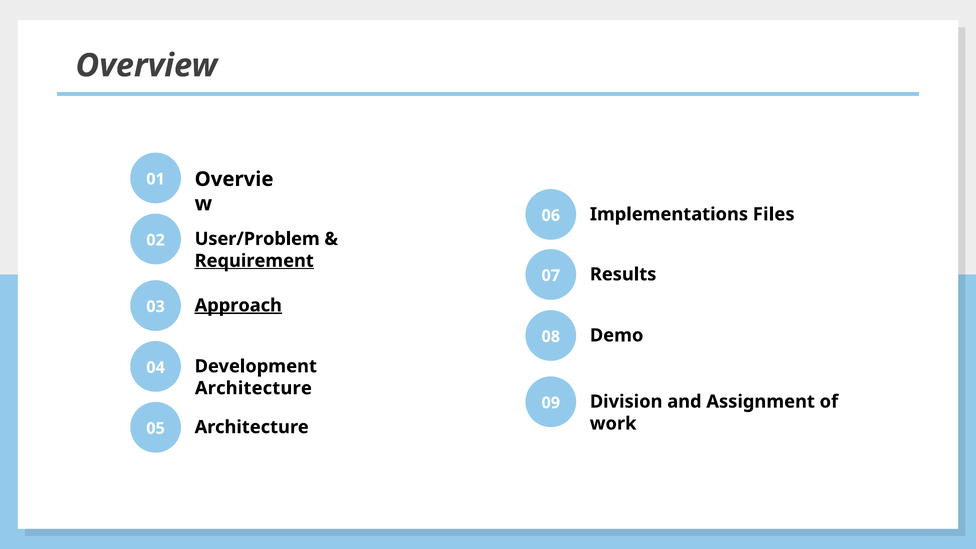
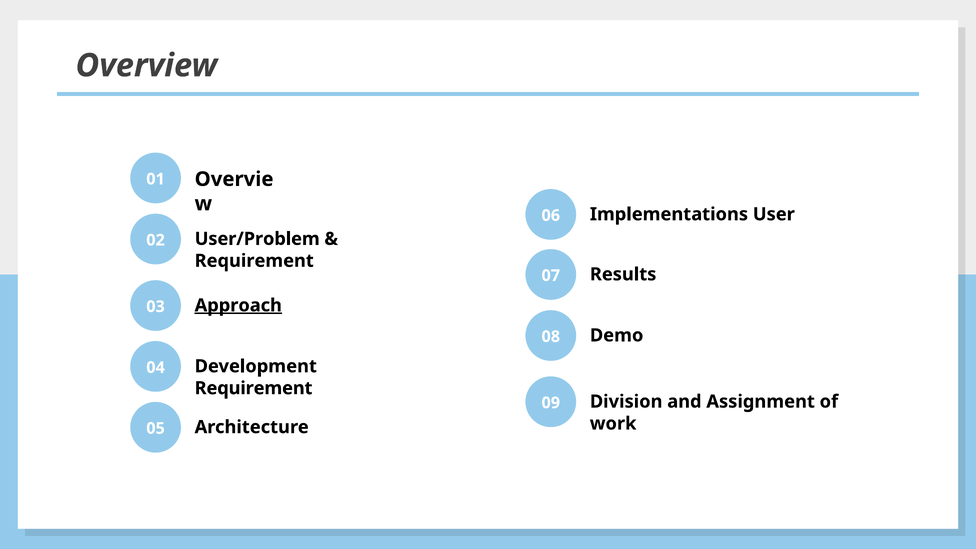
Files: Files -> User (774, 214)
Requirement underline: present -> none (254, 261)
Architecture: Architecture -> Requirement (254, 388)
